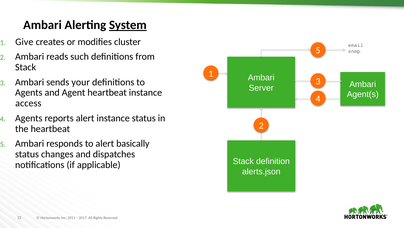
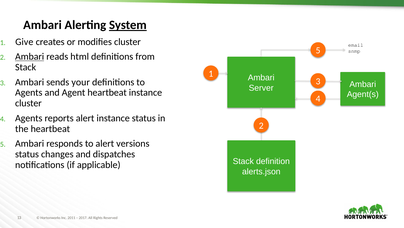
Ambari underline: none -> present (30, 56)
such: such -> html (80, 56)
access: access -> cluster (28, 103)
basically: basically -> versions (133, 143)
